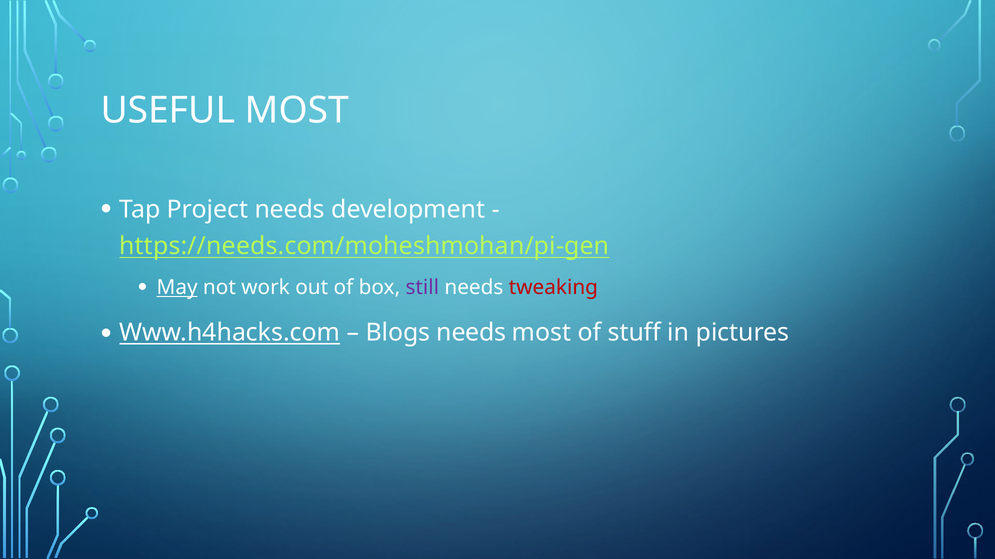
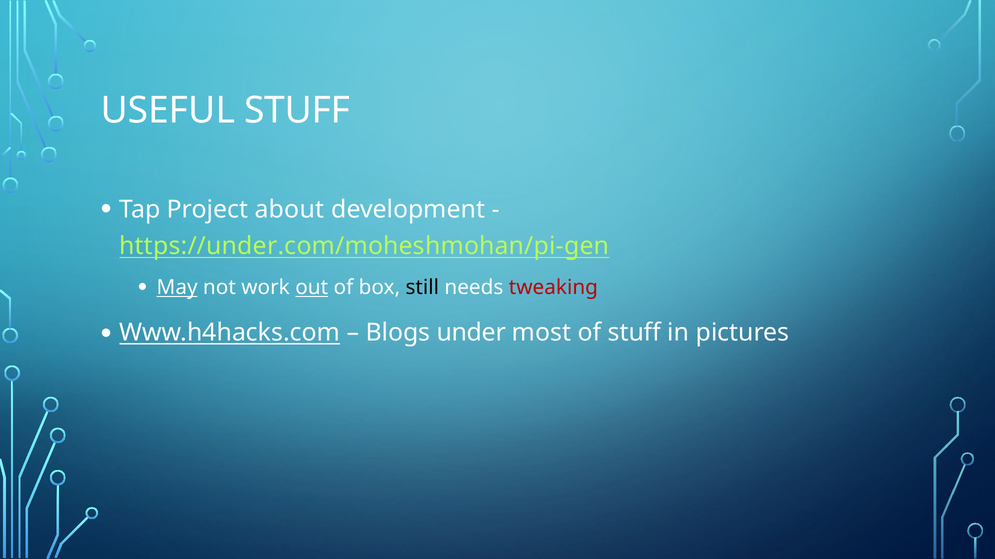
USEFUL MOST: MOST -> STUFF (297, 111)
Project needs: needs -> about (290, 210)
https://needs.com/moheshmohan/pi-gen: https://needs.com/moheshmohan/pi-gen -> https://under.com/moheshmohan/pi-gen (364, 247)
out underline: none -> present (312, 288)
still colour: purple -> black (422, 288)
Blogs needs: needs -> under (471, 333)
